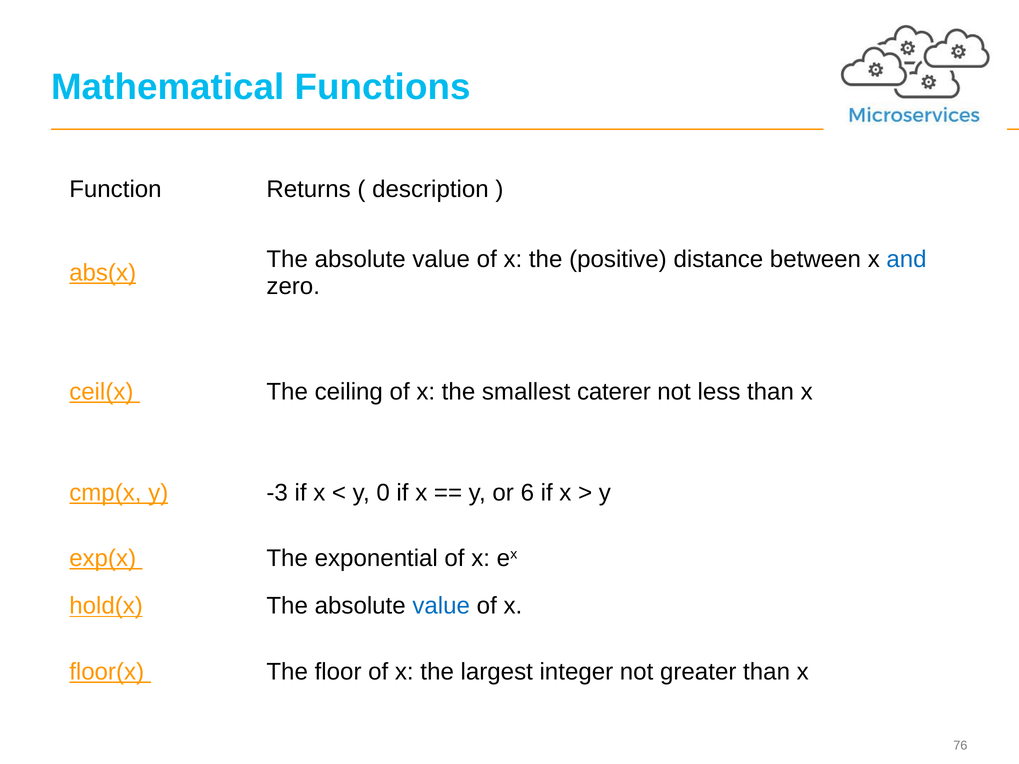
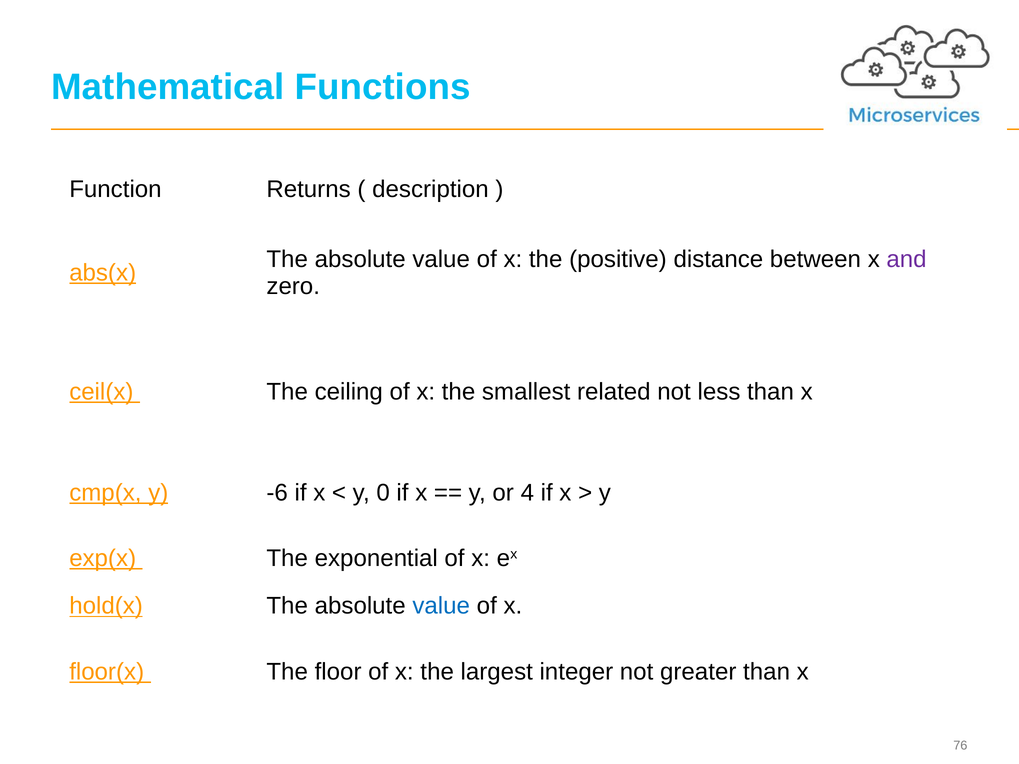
and colour: blue -> purple (907, 259)
caterer: caterer -> related (614, 392)
-3: -3 -> -6 (277, 493)
6: 6 -> 4 (527, 493)
